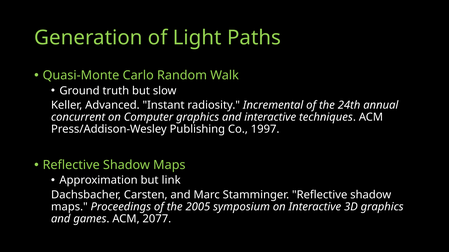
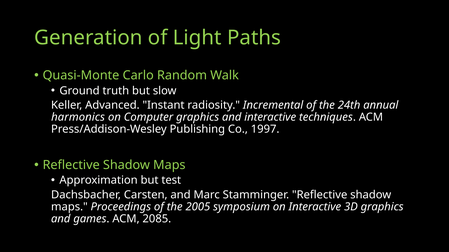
concurrent: concurrent -> harmonics (78, 117)
link: link -> test (171, 181)
2077: 2077 -> 2085 (157, 219)
